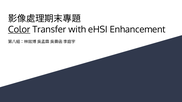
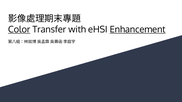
Enhancement underline: none -> present (138, 30)
